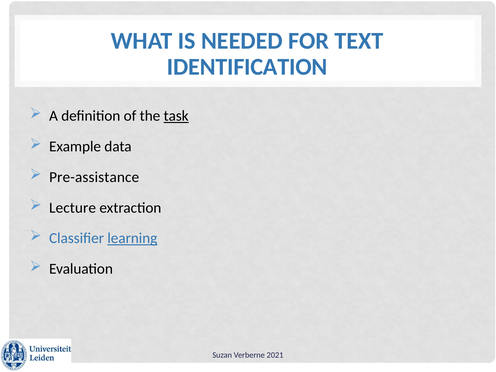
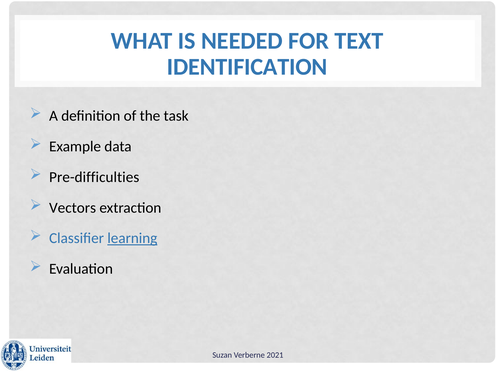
task underline: present -> none (176, 116)
Pre-assistance: Pre-assistance -> Pre-difficulties (94, 177)
Lecture: Lecture -> Vectors (73, 208)
